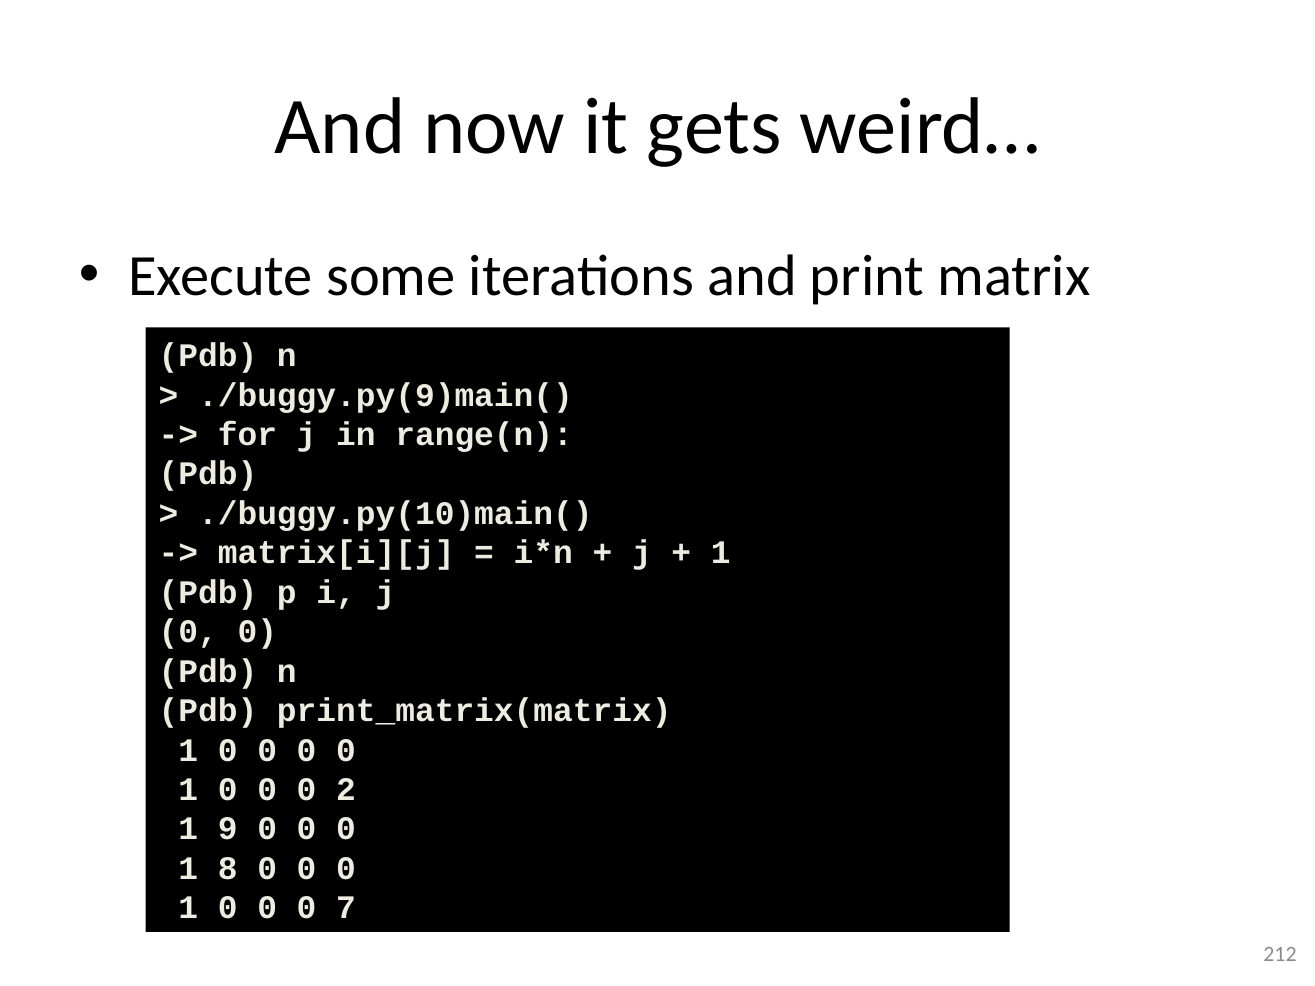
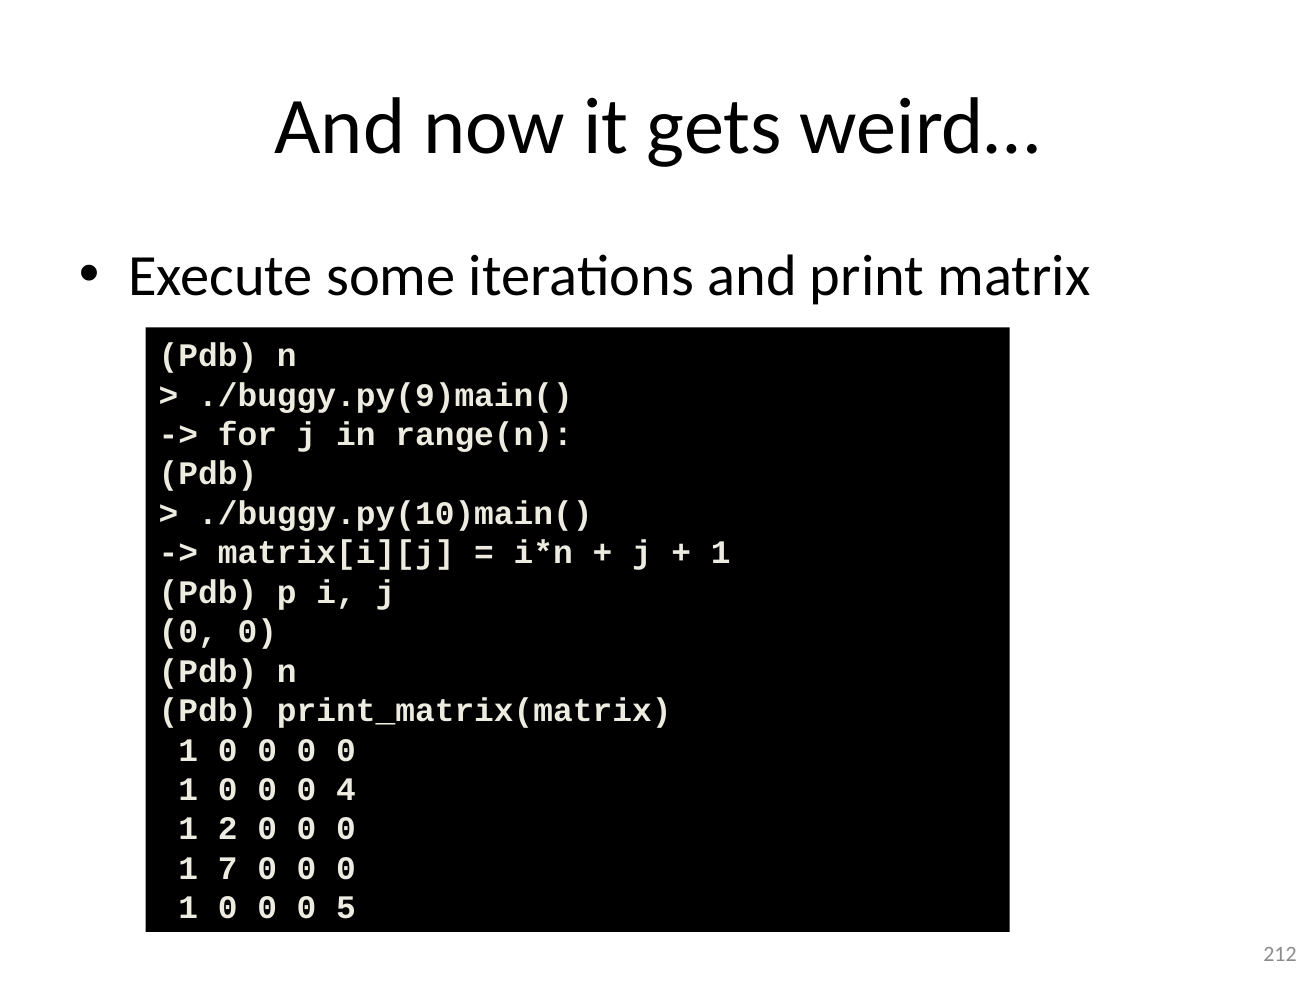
2: 2 -> 4 (346, 790)
9: 9 -> 2 (228, 829)
8: 8 -> 7 (228, 869)
7: 7 -> 5 (346, 908)
